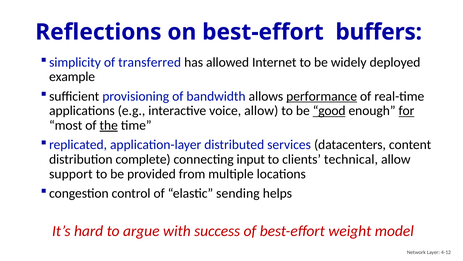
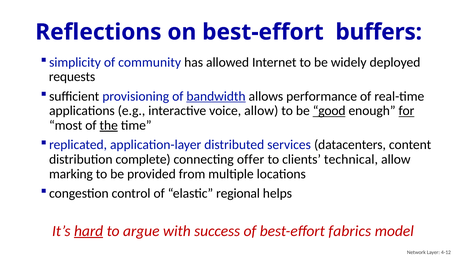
transferred: transferred -> community (150, 62)
example: example -> requests (72, 77)
bandwidth underline: none -> present (216, 96)
performance underline: present -> none (322, 96)
input: input -> offer (251, 159)
support: support -> marking (71, 174)
sending: sending -> regional (238, 193)
hard underline: none -> present (89, 230)
weight: weight -> fabrics (350, 230)
